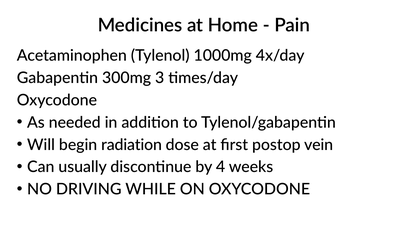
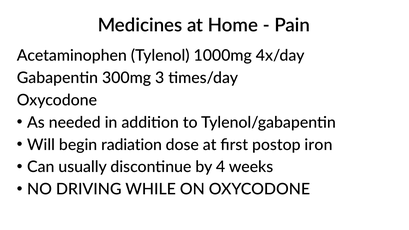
vein: vein -> iron (318, 145)
